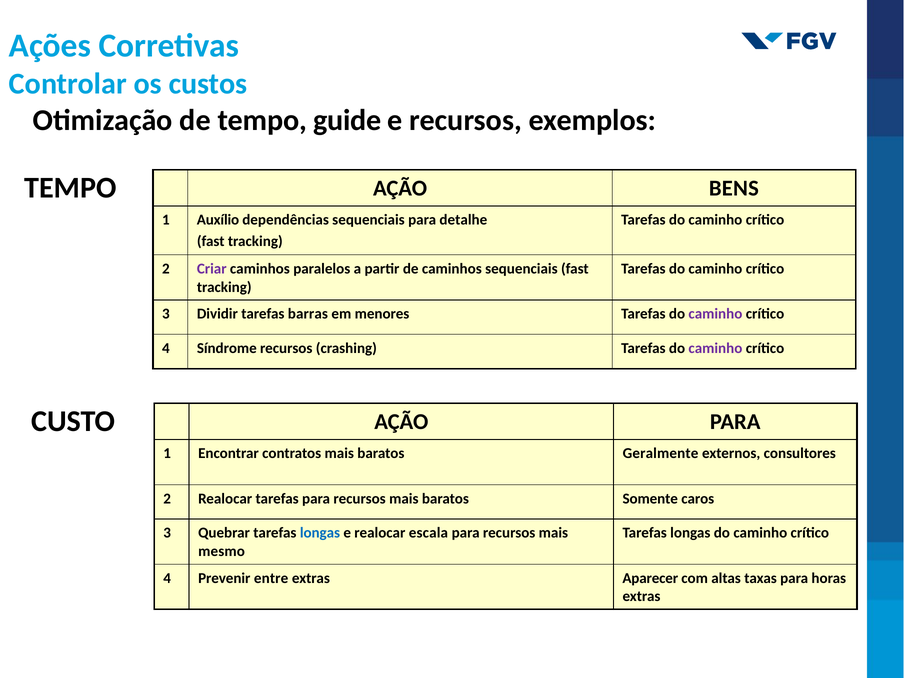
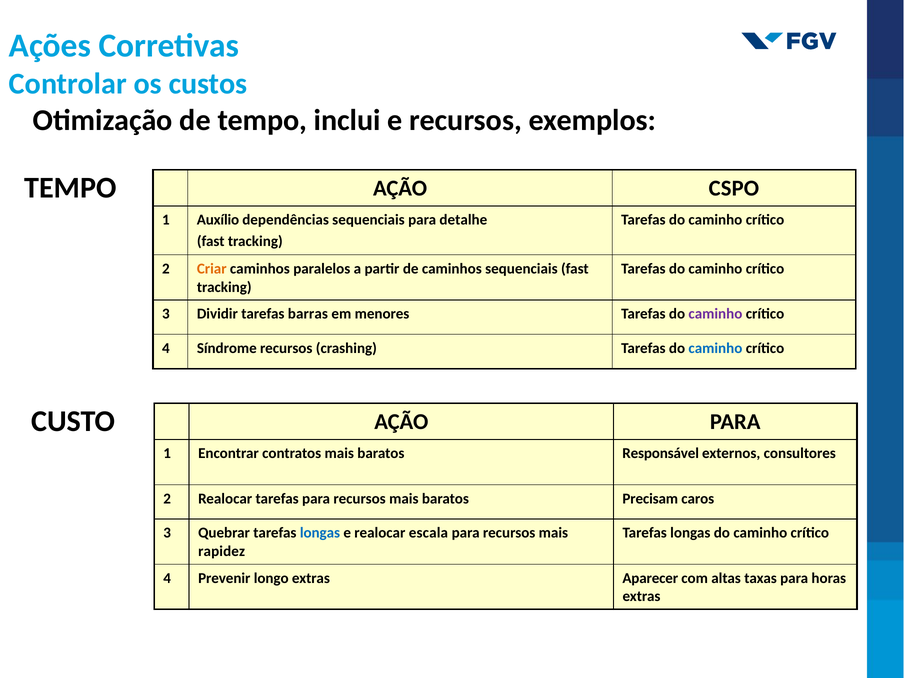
guide: guide -> inclui (347, 120)
BENS: BENS -> CSPO (734, 188)
Criar colour: purple -> orange (212, 269)
caminho colour: purple -> blue (715, 348)
Geralmente: Geralmente -> Responsável (661, 453)
Somente: Somente -> Precisam (650, 499)
mesmo: mesmo -> rapidez (222, 551)
entre: entre -> longo (271, 578)
